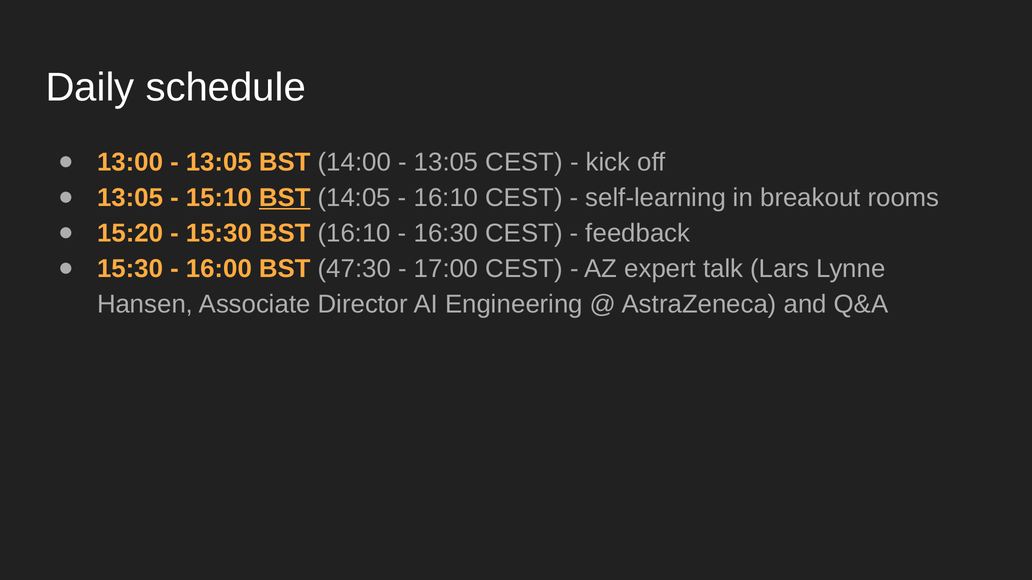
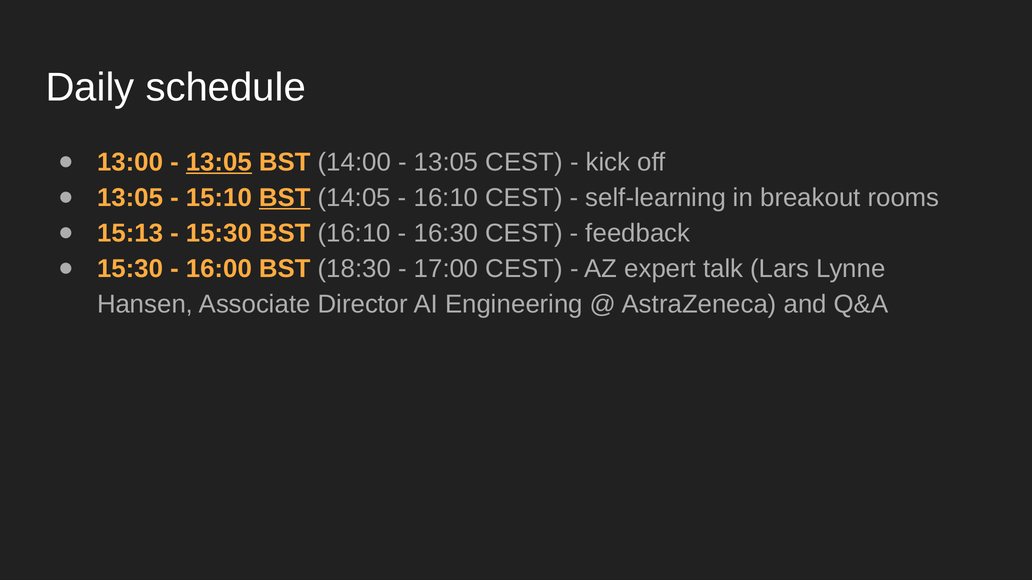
13:05 underline: none -> present (219, 162)
15:20: 15:20 -> 15:13 (130, 233)
47:30: 47:30 -> 18:30 (354, 269)
